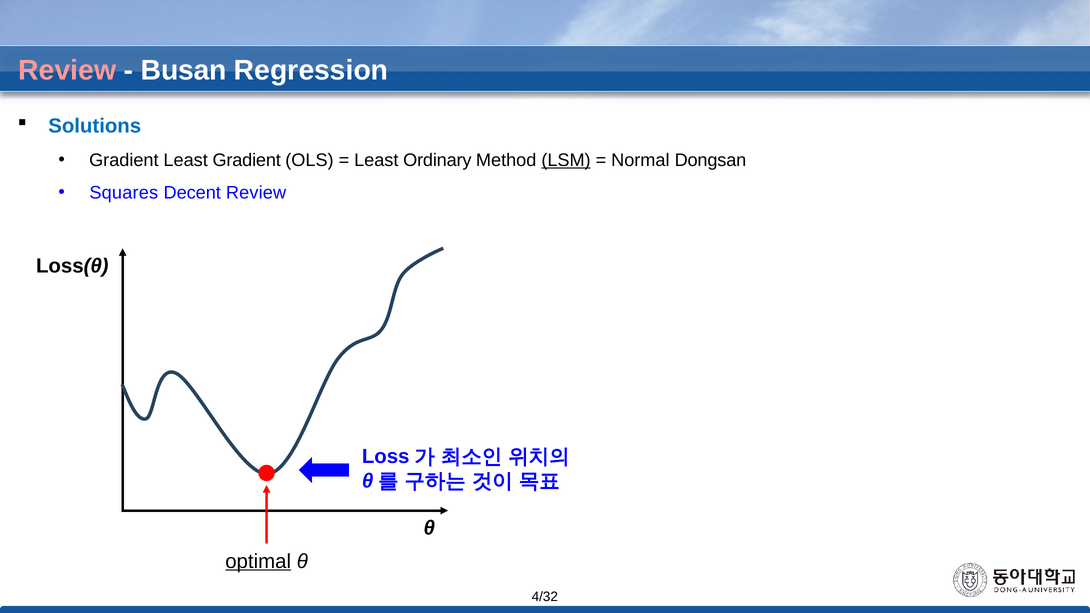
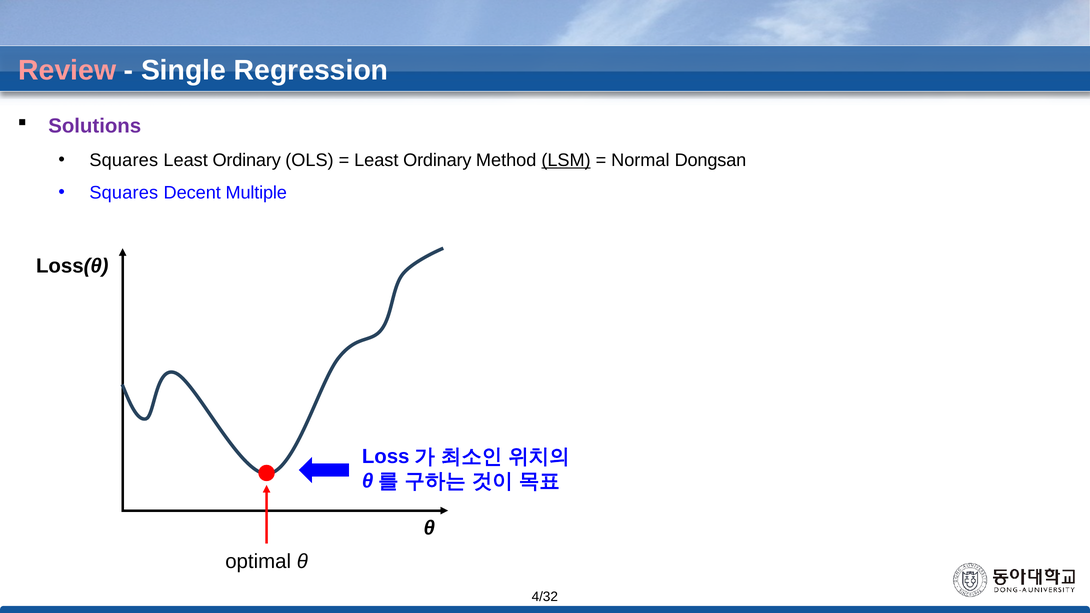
Busan: Busan -> Single (184, 71)
Solutions colour: blue -> purple (95, 126)
Gradient: Gradient -> Squares (124, 160)
Gradient: Gradient -> Ordinary (247, 160)
Decent Review: Review -> Multiple (256, 193)
optimal underline: present -> none (258, 561)
